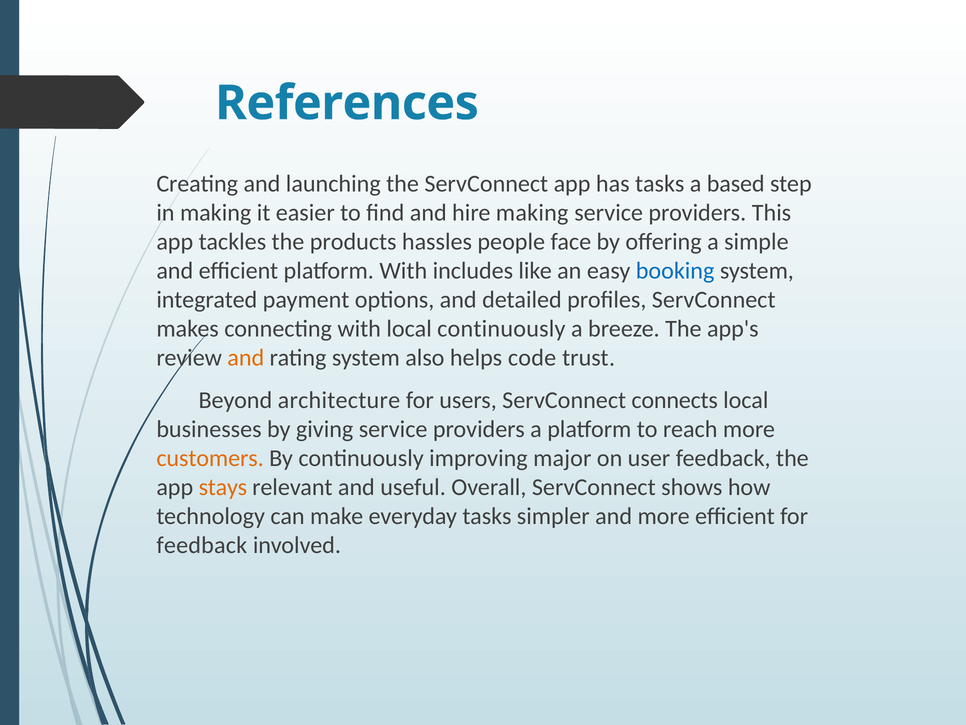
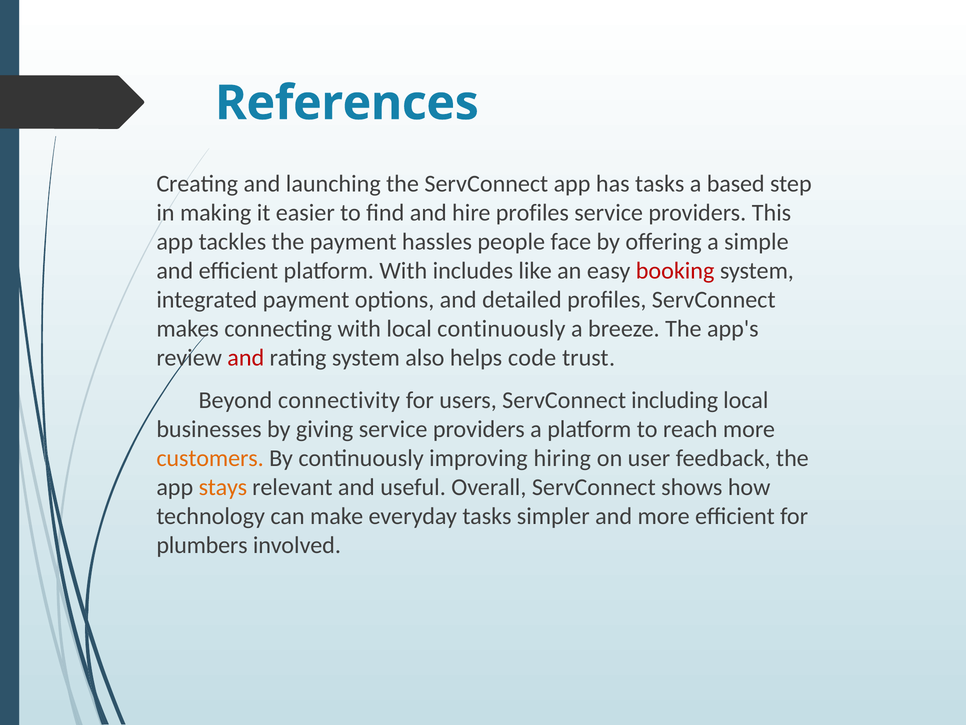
hire making: making -> profiles (532, 213)
the products: products -> payment (353, 242)
booking colour: blue -> red (675, 270)
and colour: orange -> red (246, 357)
architecture: architecture -> connectivity (339, 400)
connects: connects -> including (675, 400)
major: major -> hiring (562, 458)
feedback: feedback -> plumbers (202, 545)
